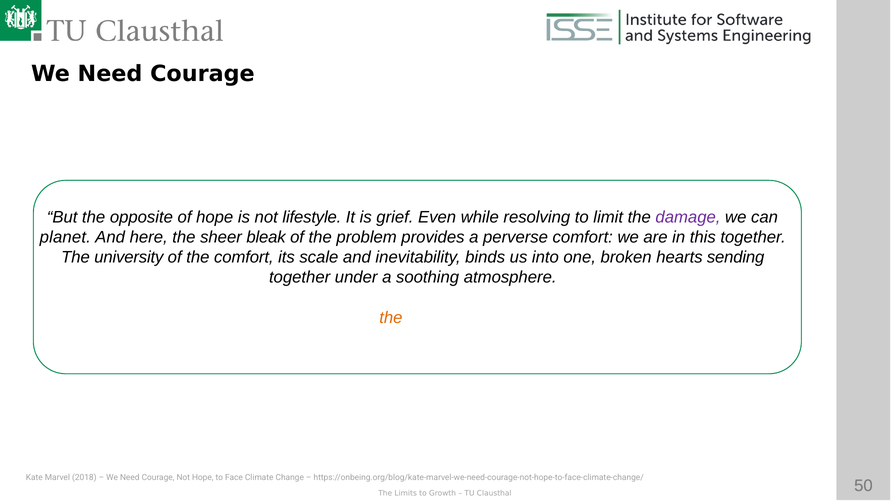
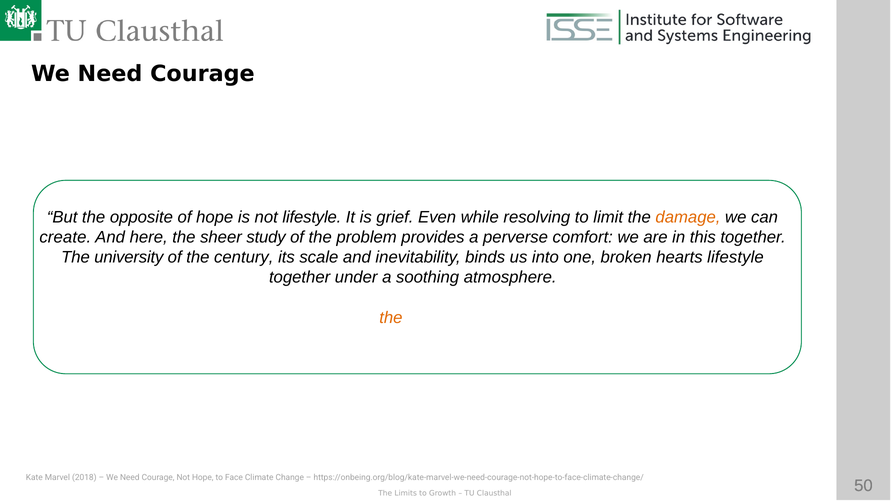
damage colour: purple -> orange (688, 217)
planet: planet -> create (65, 237)
bleak: bleak -> study (266, 237)
the comfort: comfort -> century (244, 257)
hearts sending: sending -> lifestyle (735, 257)
